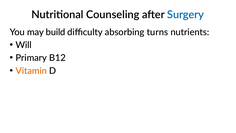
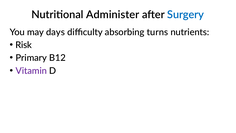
Counseling: Counseling -> Administer (113, 15)
build: build -> days (55, 32)
Will: Will -> Risk (24, 45)
Vitamin colour: orange -> purple (31, 71)
